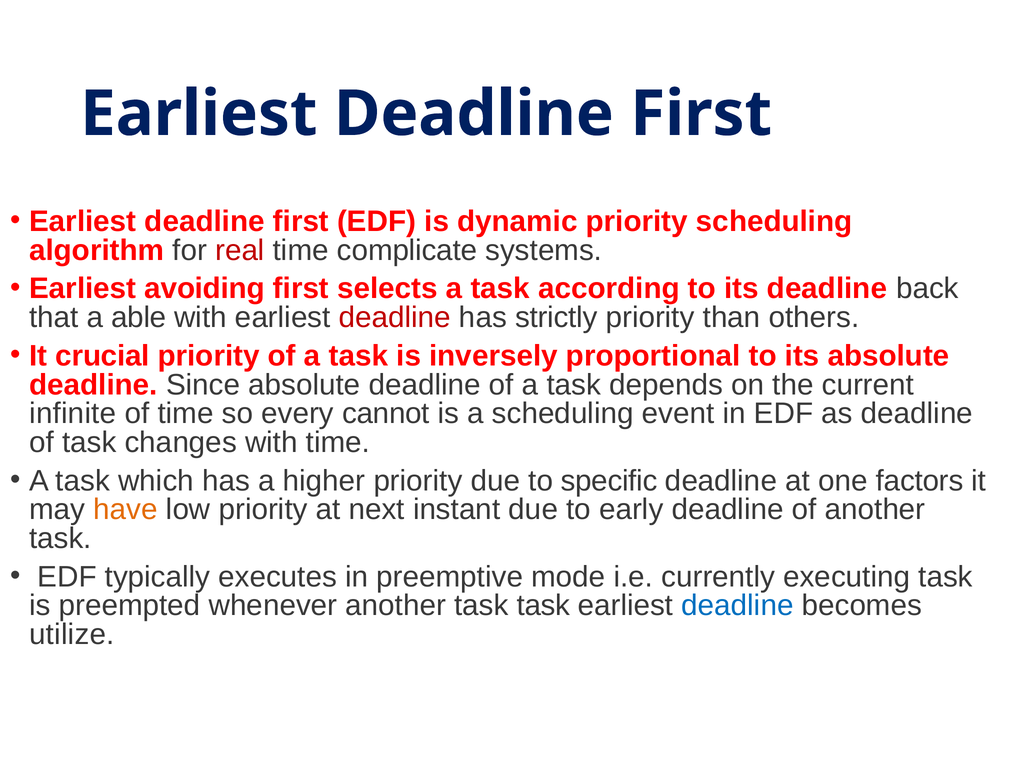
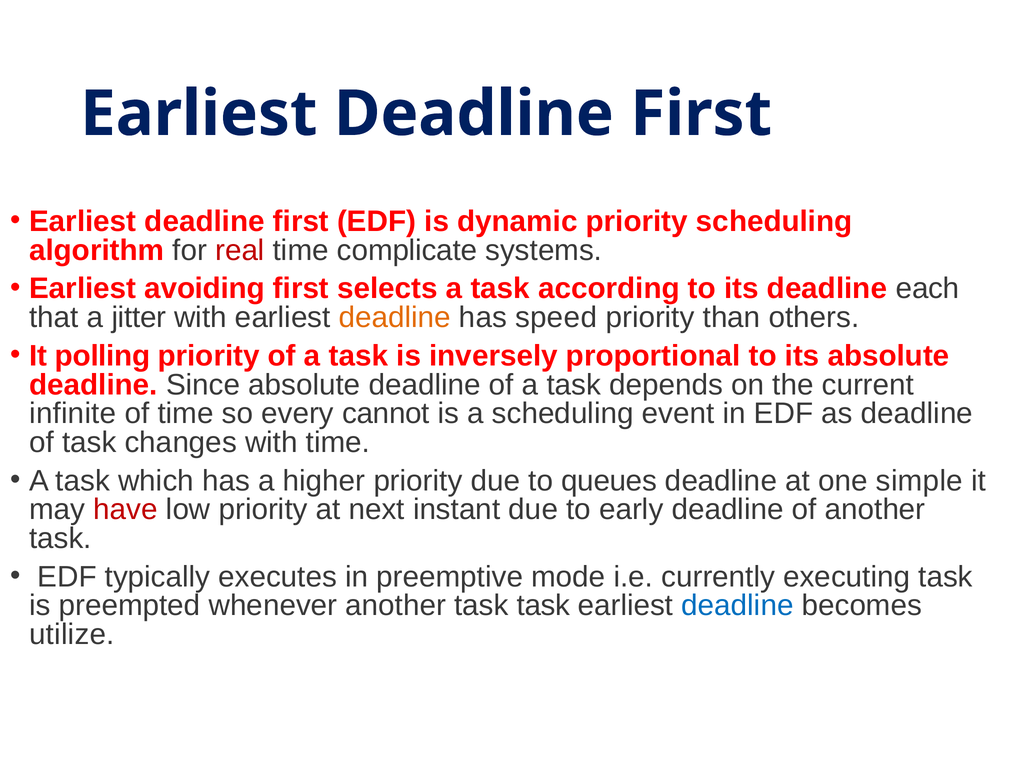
back: back -> each (928, 289)
able: able -> jitter (139, 317)
deadline colour: red -> orange (395, 317)
strictly: strictly -> speed (556, 317)
crucial: crucial -> polling (103, 356)
specific: specific -> queues (609, 481)
factors: factors -> simple (919, 481)
have colour: orange -> red (126, 509)
